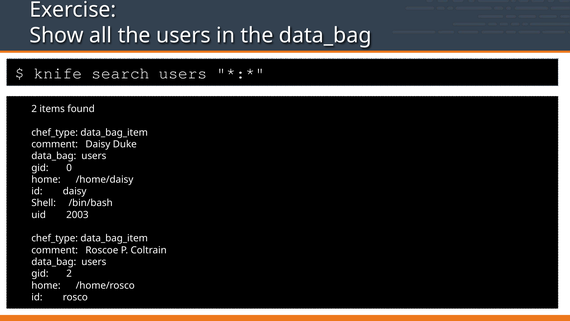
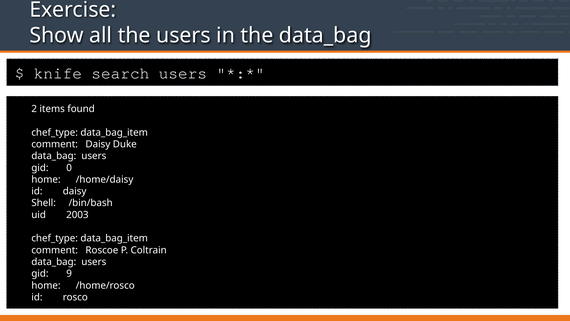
gid 2: 2 -> 9 (69, 273)
